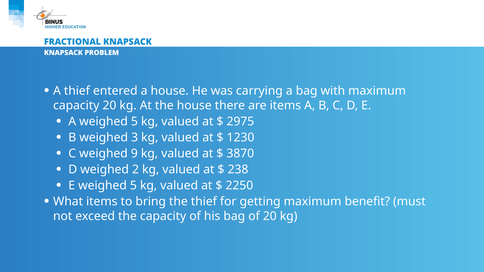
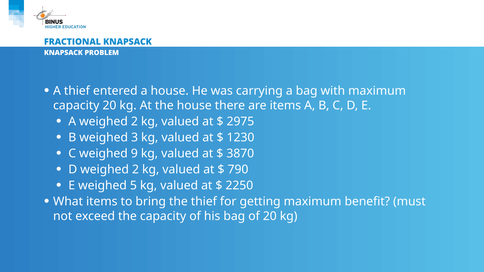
A weighed 5: 5 -> 2 (134, 122)
238: 238 -> 790 (238, 170)
